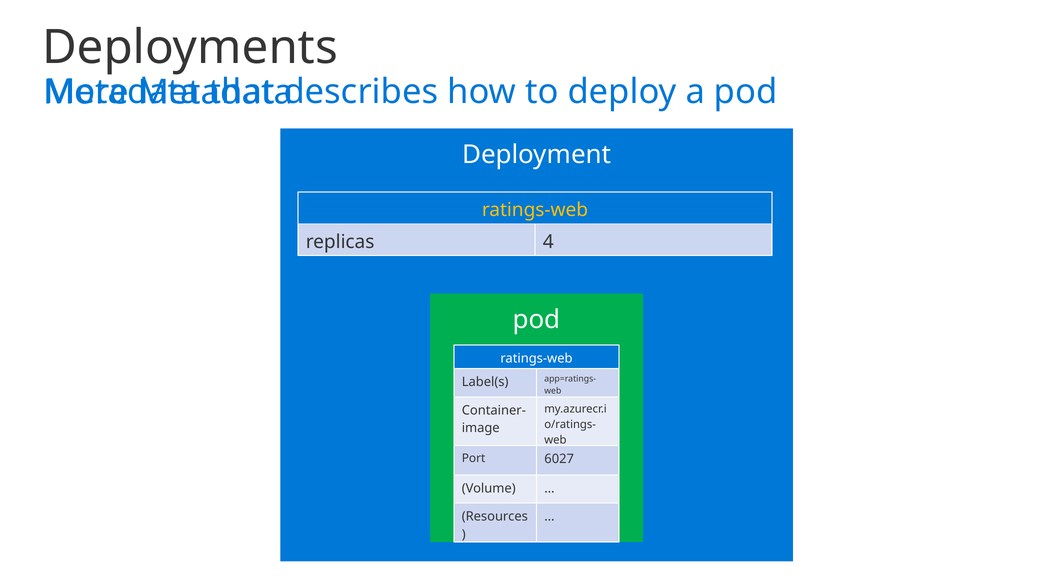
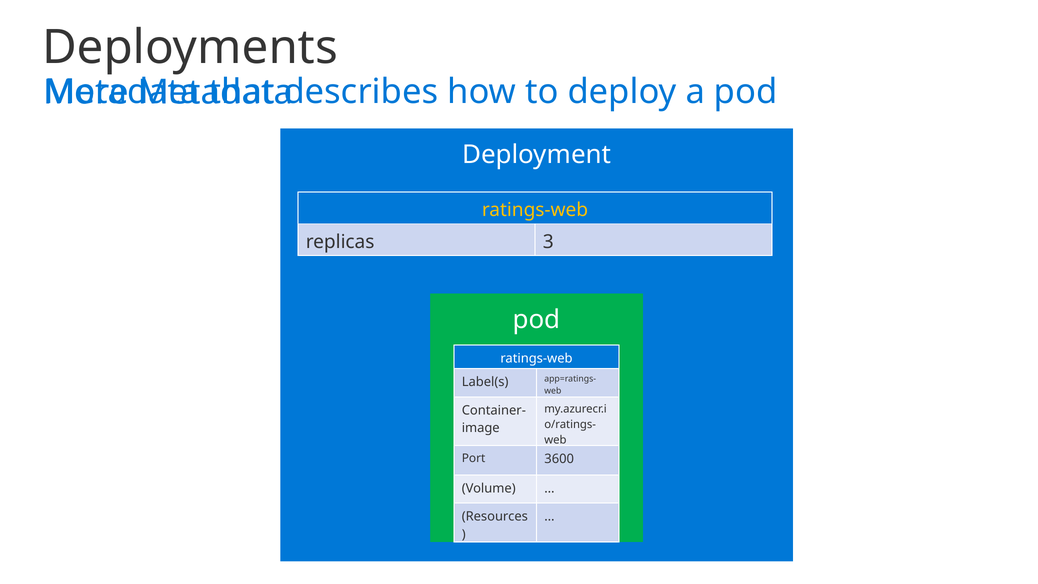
4: 4 -> 3 (548, 242)
6027: 6027 -> 3600 (559, 459)
